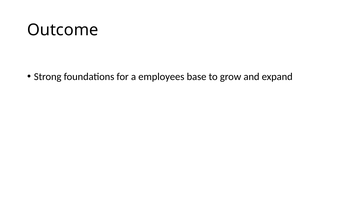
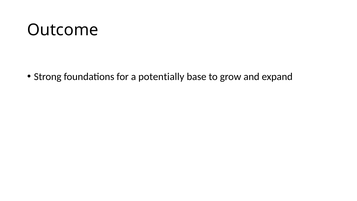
employees: employees -> potentially (161, 77)
